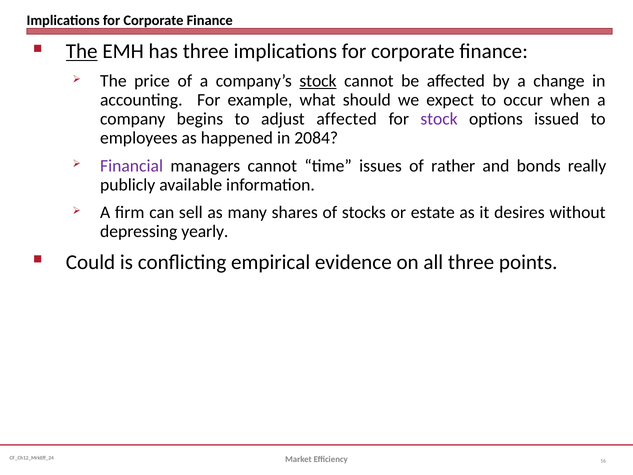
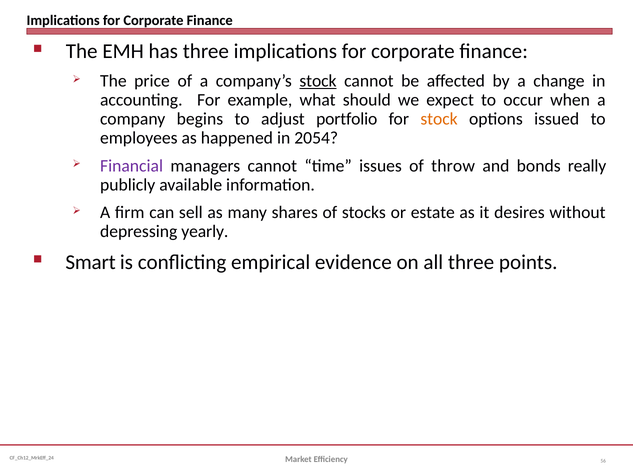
The underline: present -> none (82, 51)
adjust affected: affected -> portfolio (347, 119)
stock colour: purple -> orange (439, 119)
2084: 2084 -> 2054 (316, 138)
rather: rather -> throw (453, 166)
Could: Could -> Smart (91, 262)
